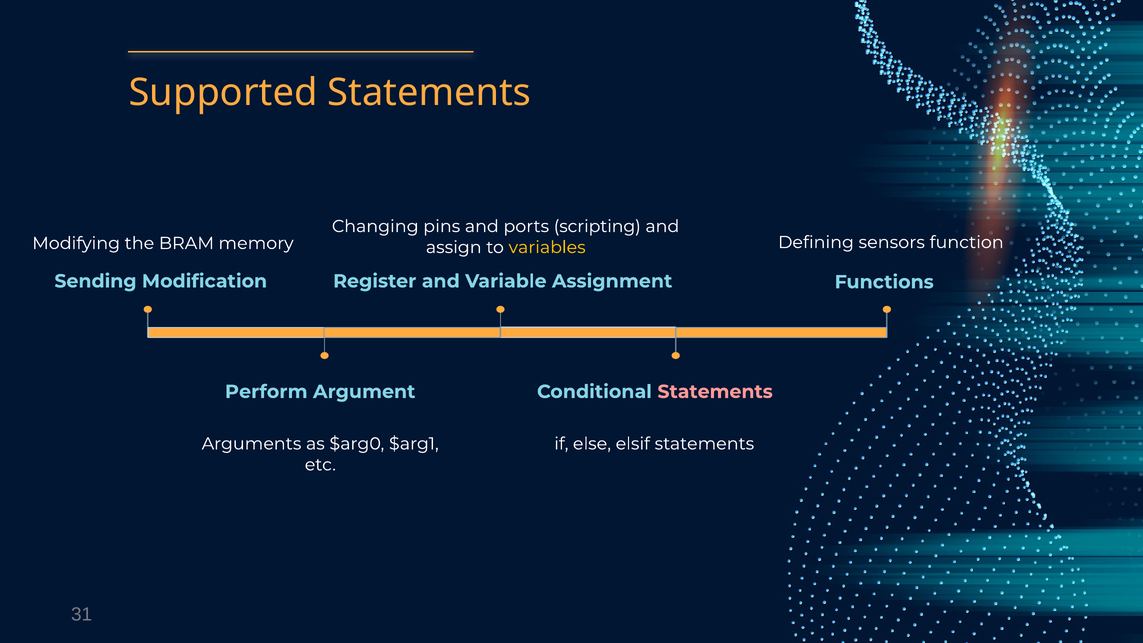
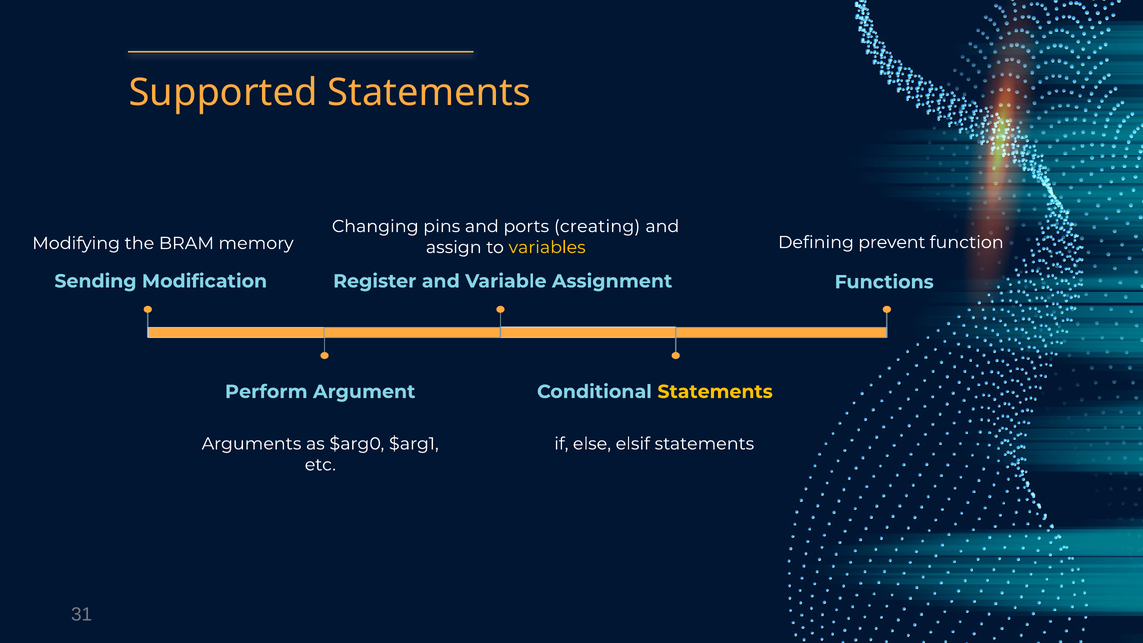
scripting: scripting -> creating (597, 226)
sensors: sensors -> prevent (892, 242)
Statements colour: pink -> yellow (715, 392)
